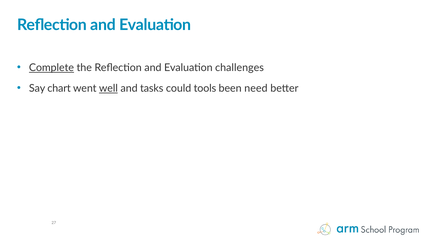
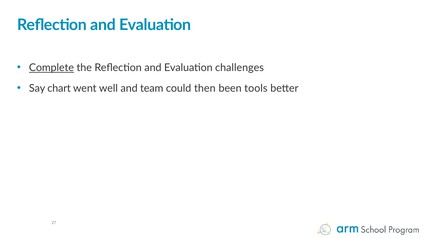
well underline: present -> none (108, 88)
tasks: tasks -> team (152, 88)
tools: tools -> then (205, 88)
need: need -> tools (256, 88)
